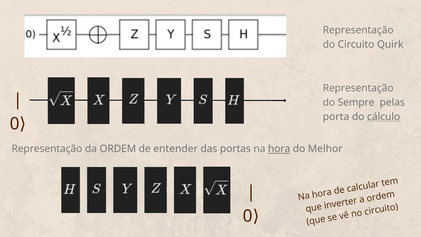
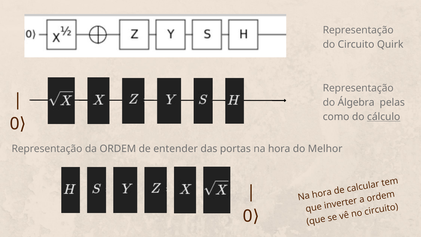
Sempre: Sempre -> Álgebra (356, 102)
porta: porta -> como (336, 117)
hora underline: present -> none (279, 149)
